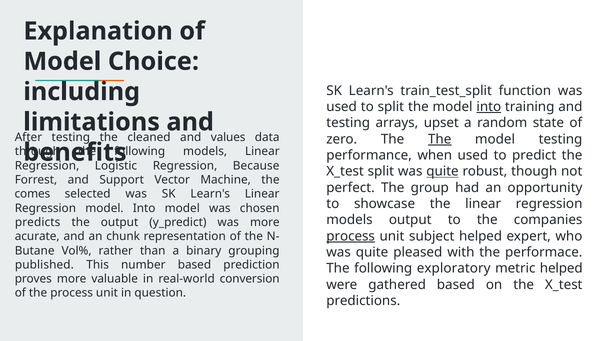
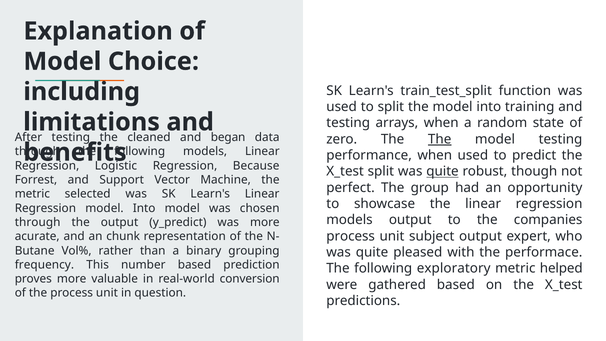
into underline: present -> none (489, 107)
arrays upset: upset -> when (441, 123)
values: values -> began (228, 137)
comes: comes -> metric (32, 194)
predicts: predicts -> through (38, 222)
process underline: present -> none (351, 236)
subject helped: helped -> output (481, 236)
published: published -> frequency (44, 265)
